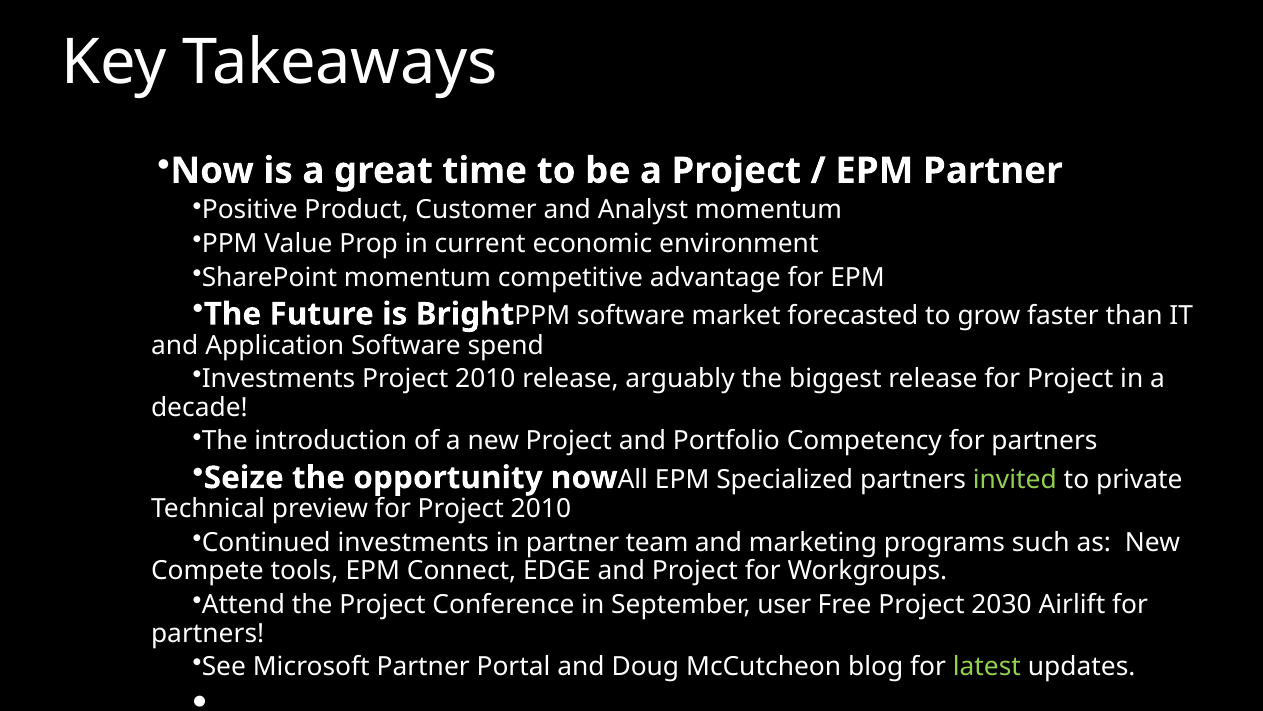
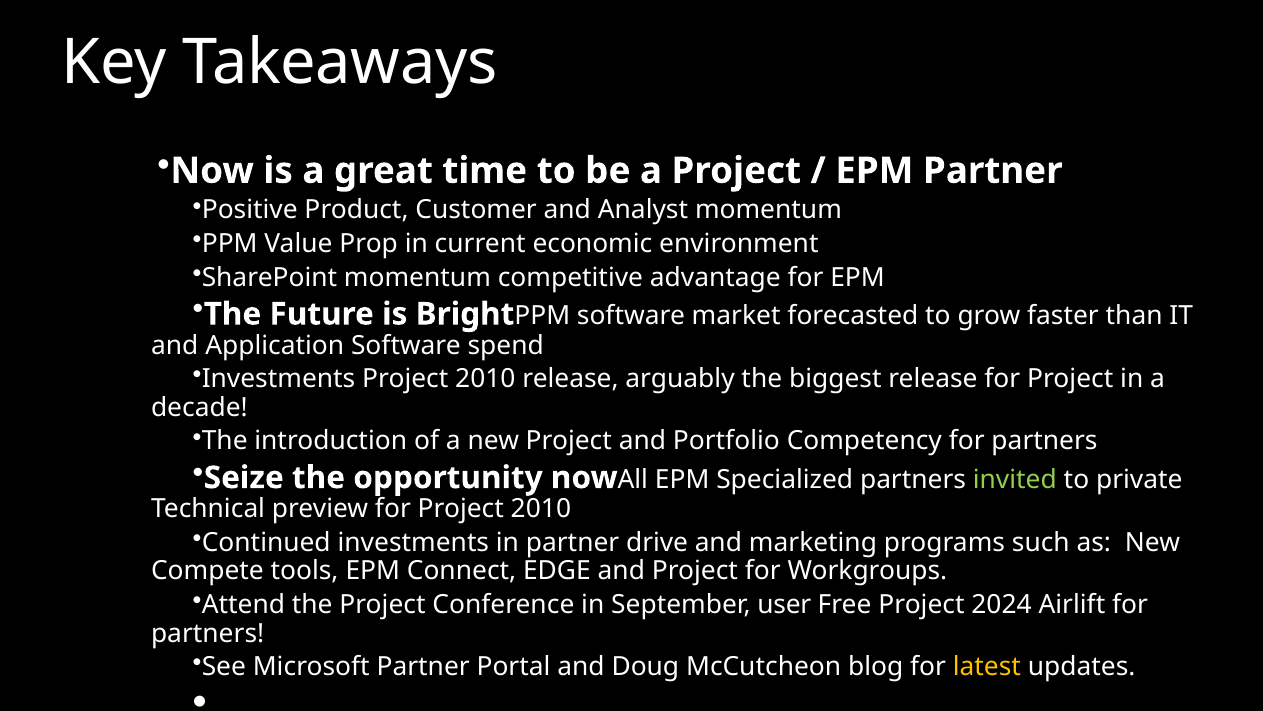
team: team -> drive (657, 542)
2030: 2030 -> 2024 (1002, 605)
latest colour: light green -> yellow (987, 667)
